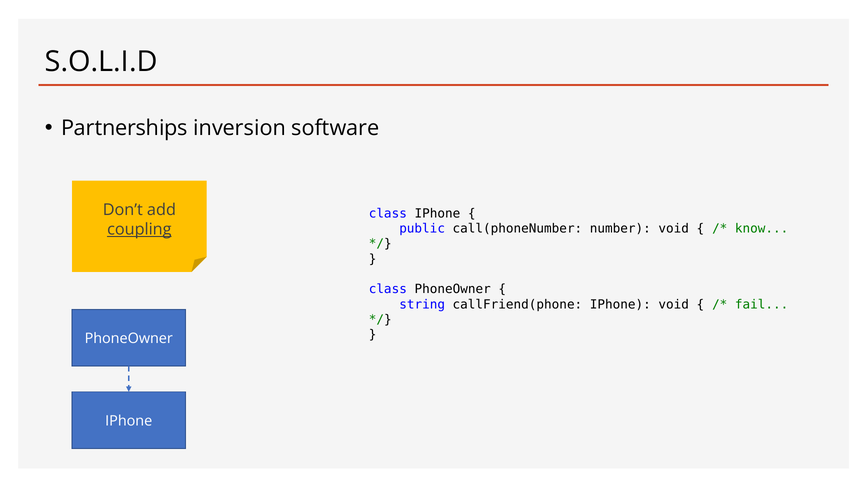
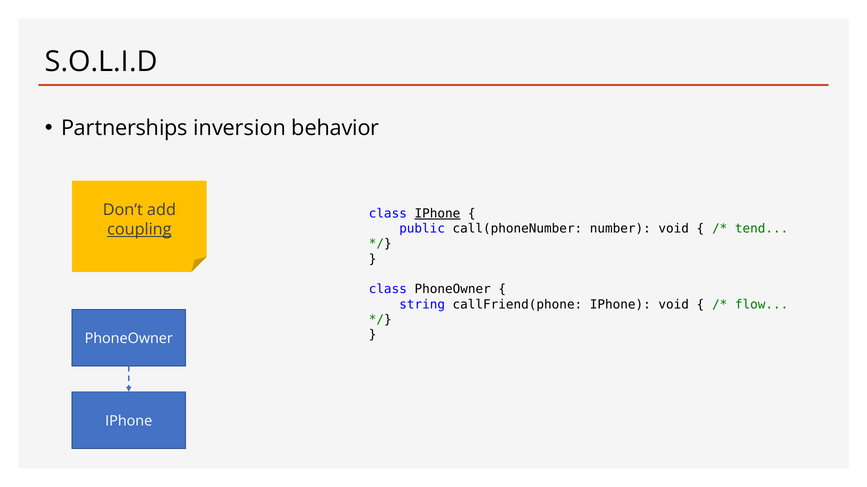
software: software -> behavior (335, 128)
IPhone underline: none -> present (437, 214)
know: know -> tend (762, 229)
fail: fail -> flow (762, 305)
